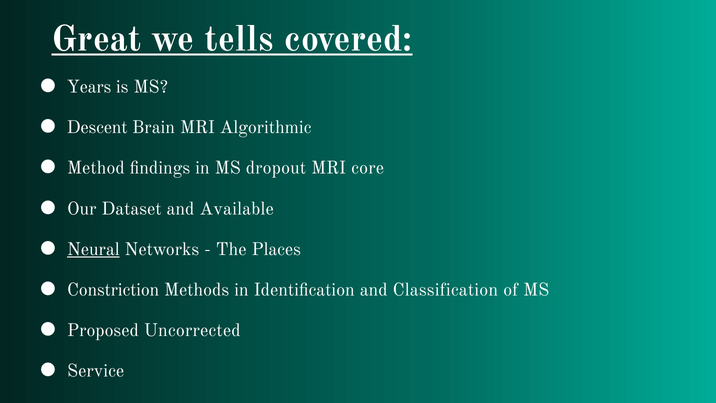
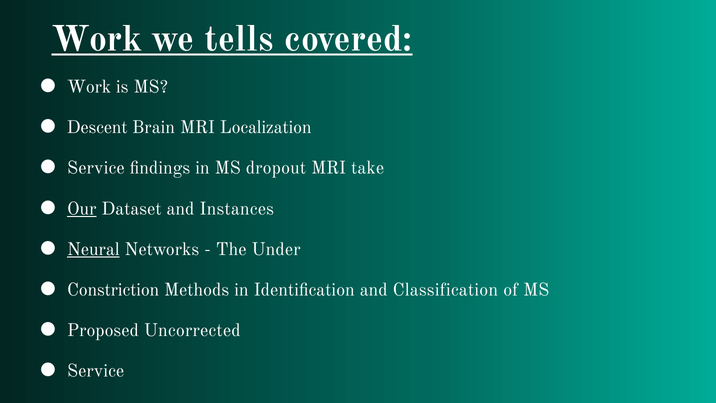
Great: Great -> Work (97, 39)
Years: Years -> Work (89, 87)
Algorithmic: Algorithmic -> Localization (266, 127)
Method: Method -> Service (96, 168)
core: core -> take (368, 168)
Our underline: none -> present (82, 208)
Available: Available -> Instances (237, 208)
Places: Places -> Under (276, 249)
